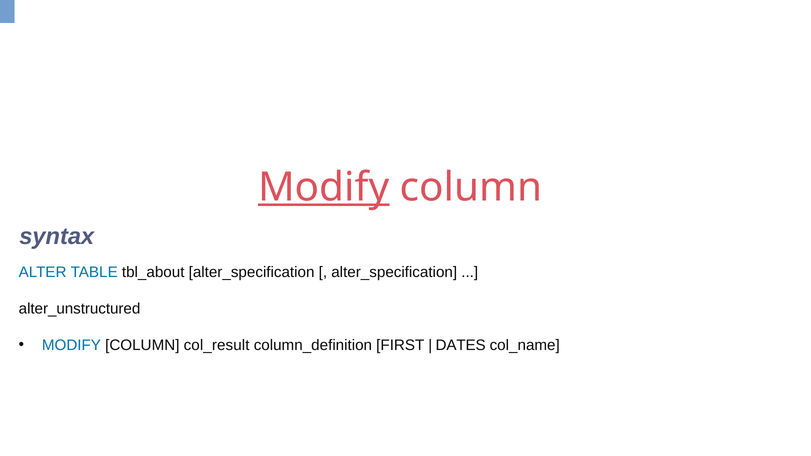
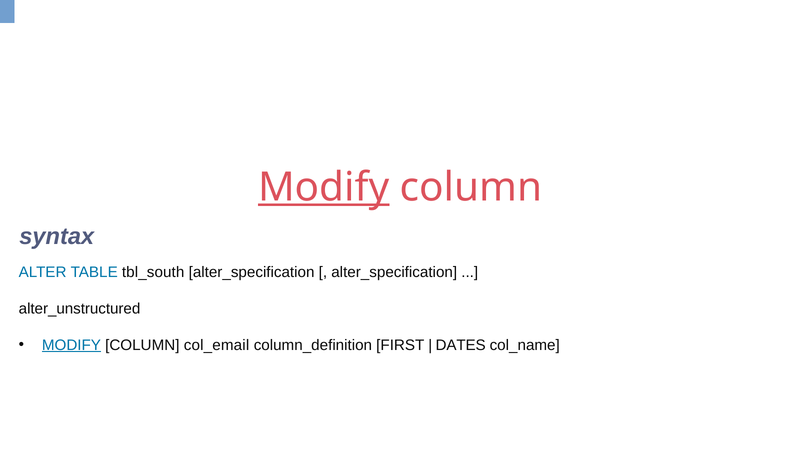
tbl_about: tbl_about -> tbl_south (153, 272)
MODIFY underline: none -> present (71, 345)
col_result: col_result -> col_email (217, 345)
